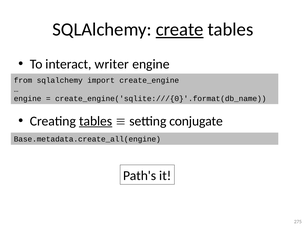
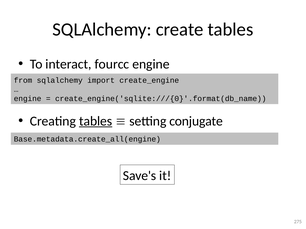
create underline: present -> none (180, 30)
writer: writer -> fourcc (112, 64)
Path's: Path's -> Save's (140, 176)
